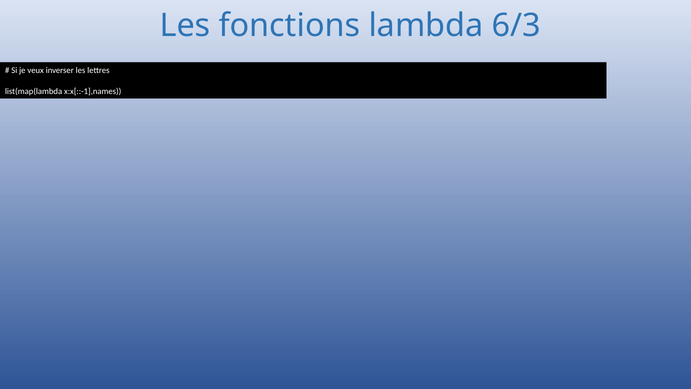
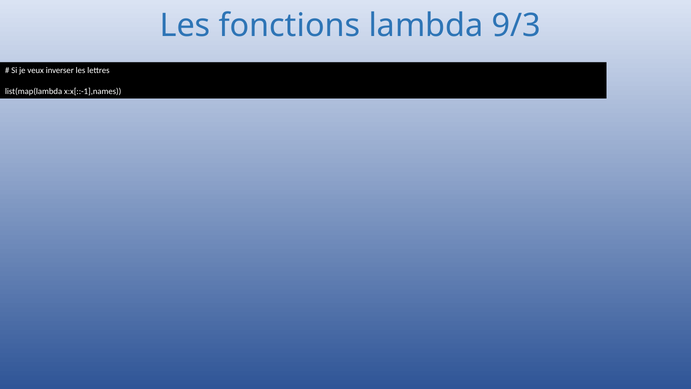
6/3: 6/3 -> 9/3 (516, 25)
